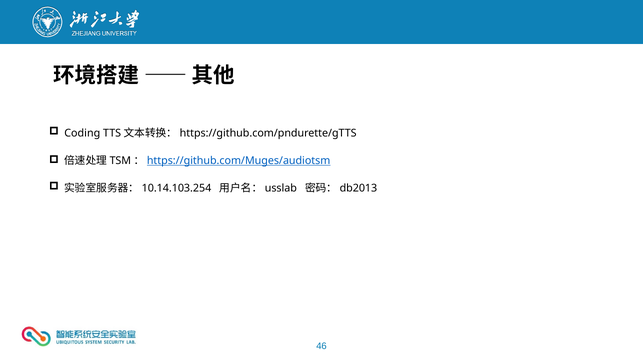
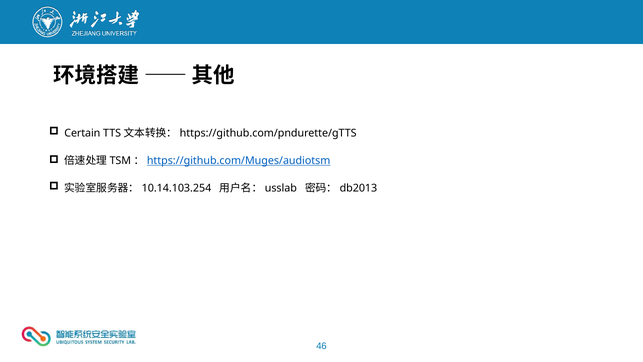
Coding: Coding -> Certain (82, 133)
